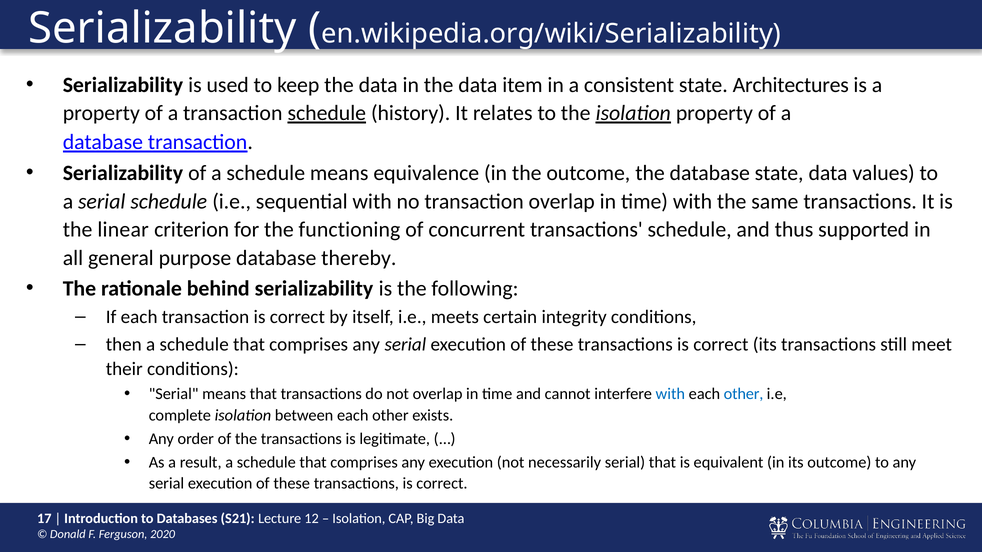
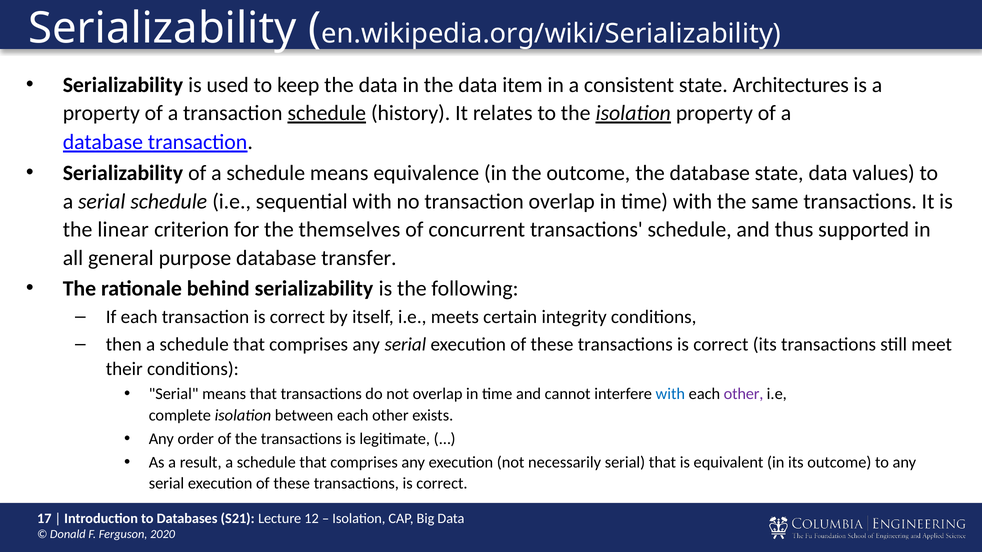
functioning: functioning -> themselves (349, 230)
thereby: thereby -> transfer (359, 258)
other colour: blue -> purple (744, 394)
